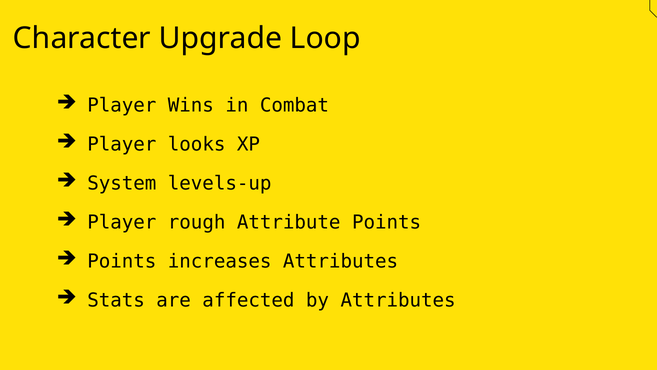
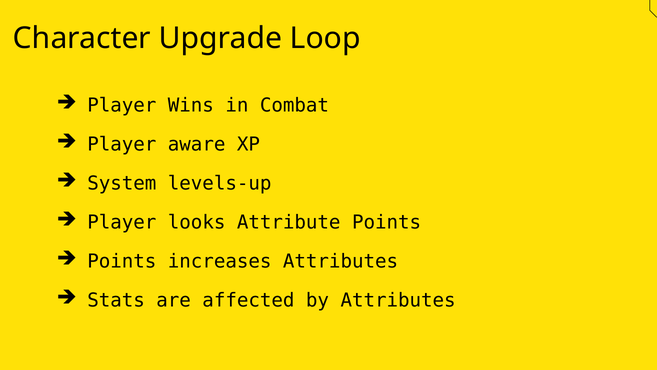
looks: looks -> aware (197, 144)
rough: rough -> looks (197, 222)
